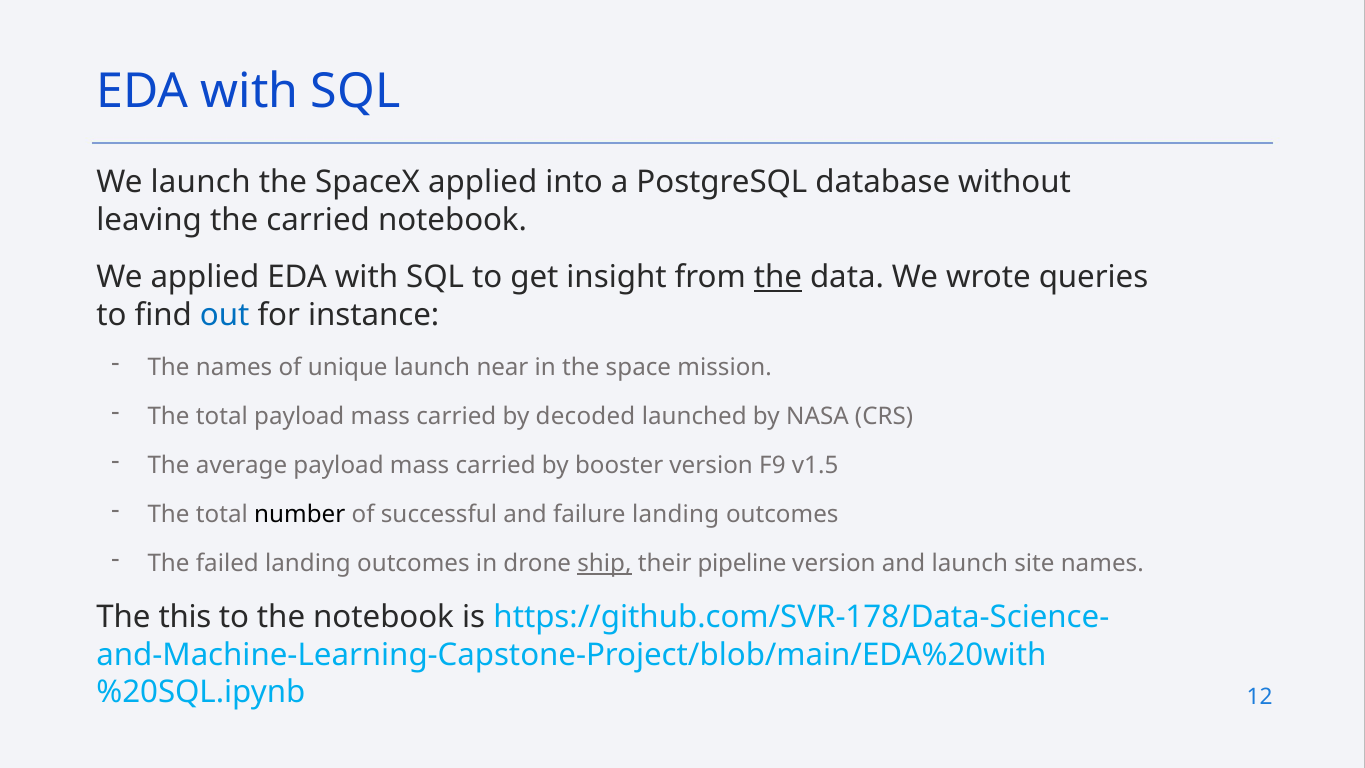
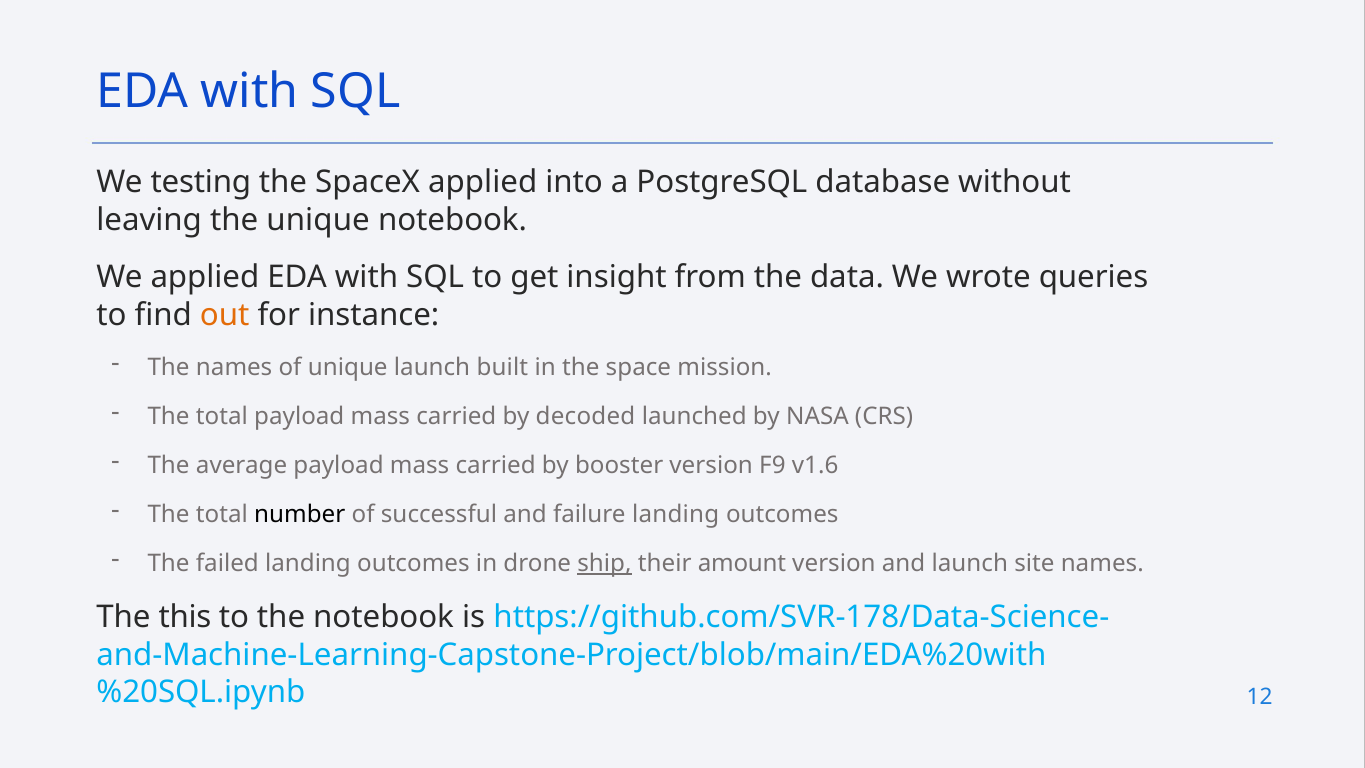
We launch: launch -> testing (201, 182)
the carried: carried -> unique (318, 220)
the underline: present -> none (778, 277)
out colour: blue -> orange (225, 315)
near: near -> built (502, 368)
v1.5: v1.5 -> v1.6 (815, 465)
pipeline: pipeline -> amount (742, 563)
